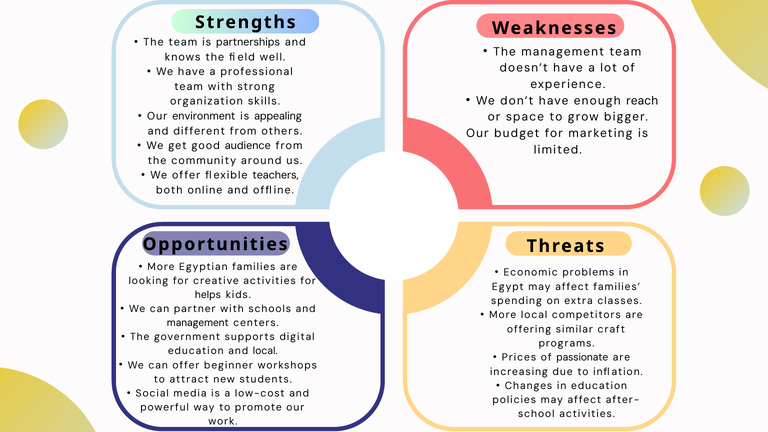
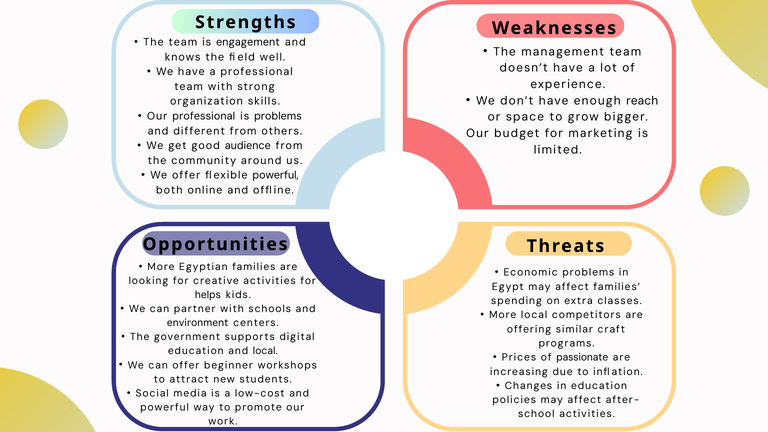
partnerships: partnerships -> engagement (248, 42)
Our environment: environment -> professional (204, 116)
is appealing: appealing -> problems (278, 116)
flexible teachers: teachers -> powerful (276, 175)
management: management -> environment (198, 323)
